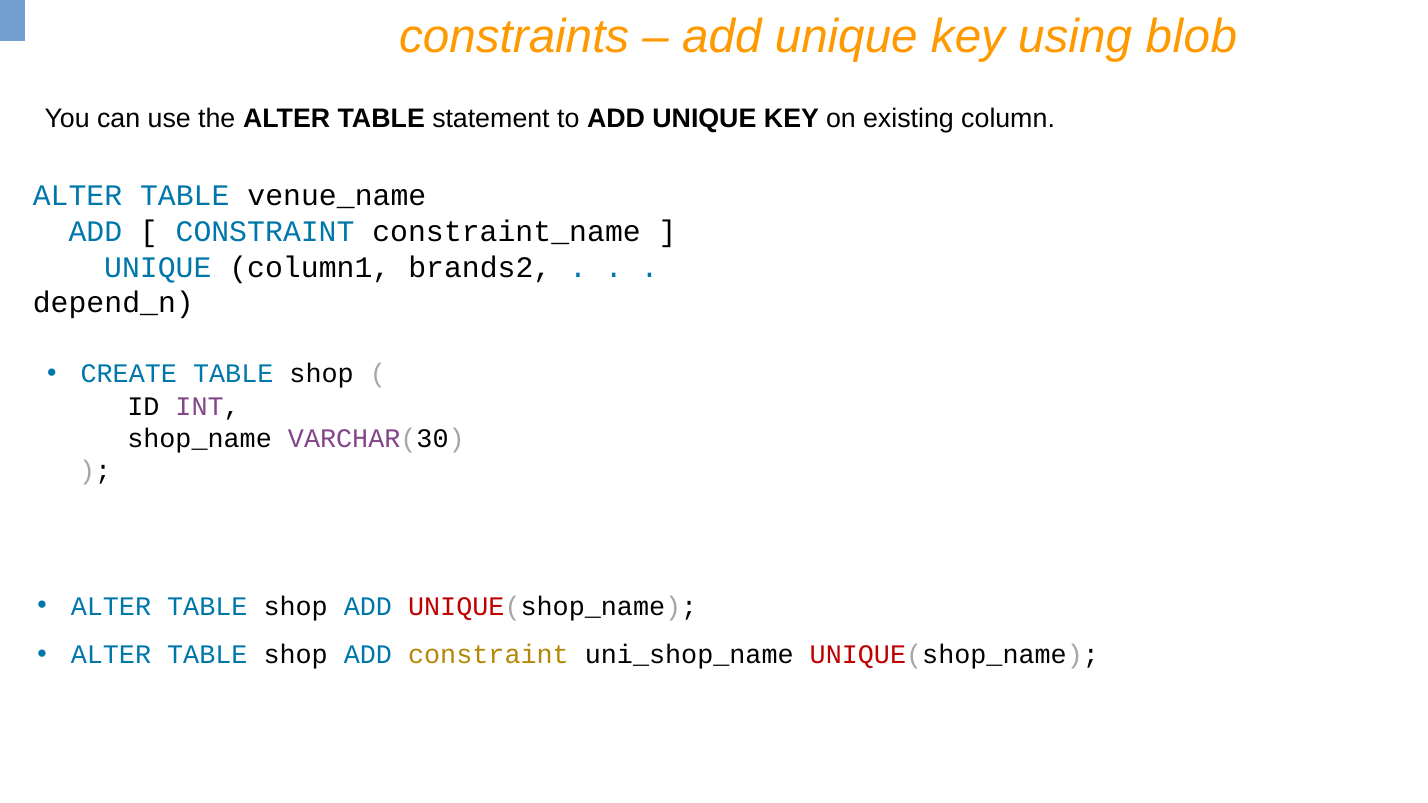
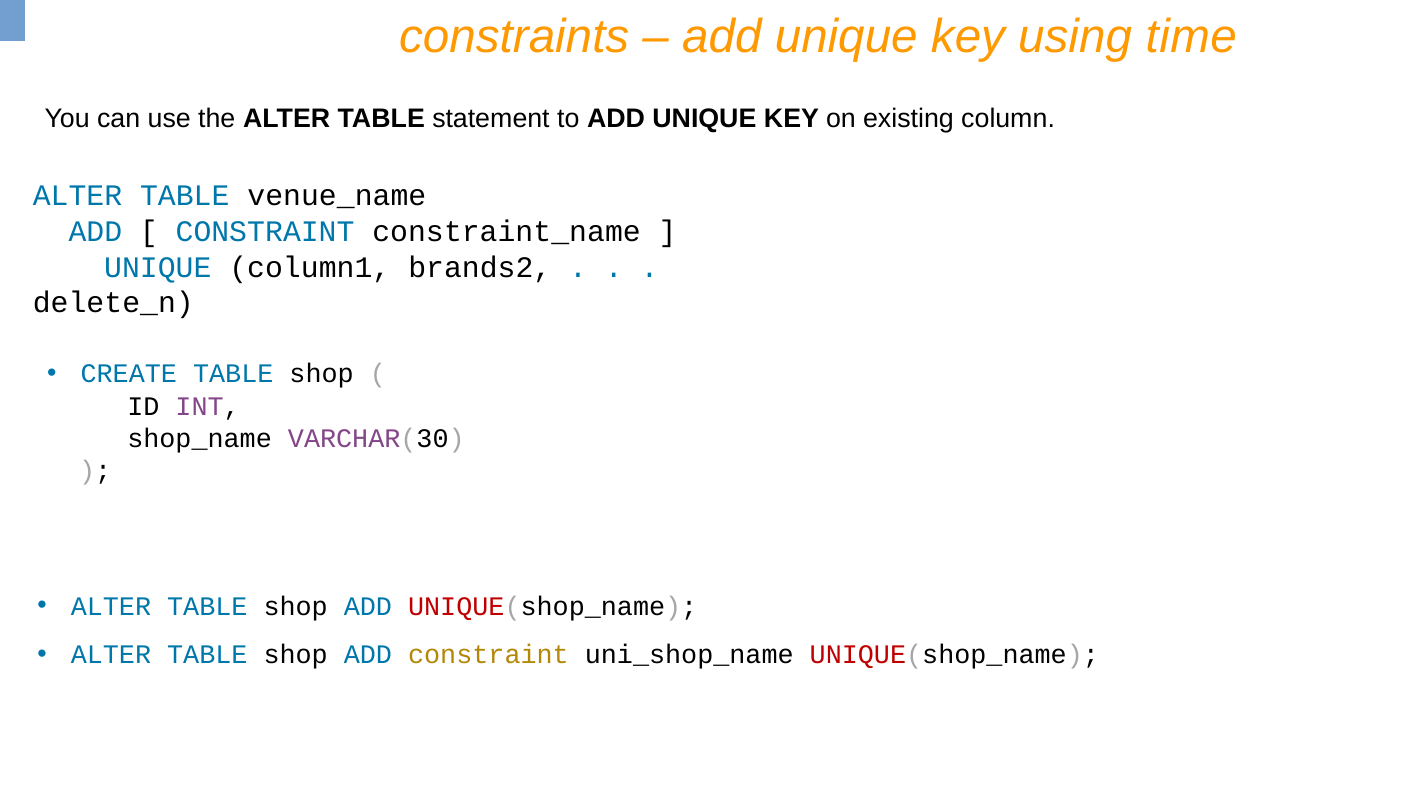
blob: blob -> time (1191, 37)
depend_n: depend_n -> delete_n (113, 303)
